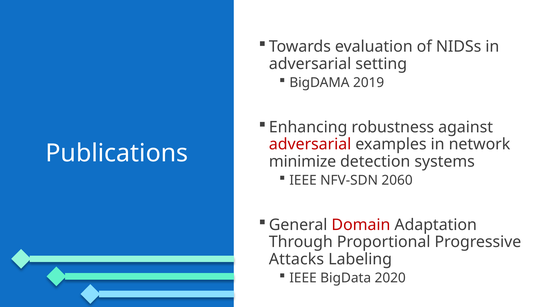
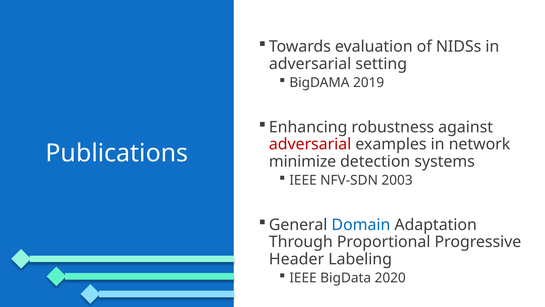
2060: 2060 -> 2003 (397, 180)
Domain colour: red -> blue (361, 225)
Attacks: Attacks -> Header (297, 259)
